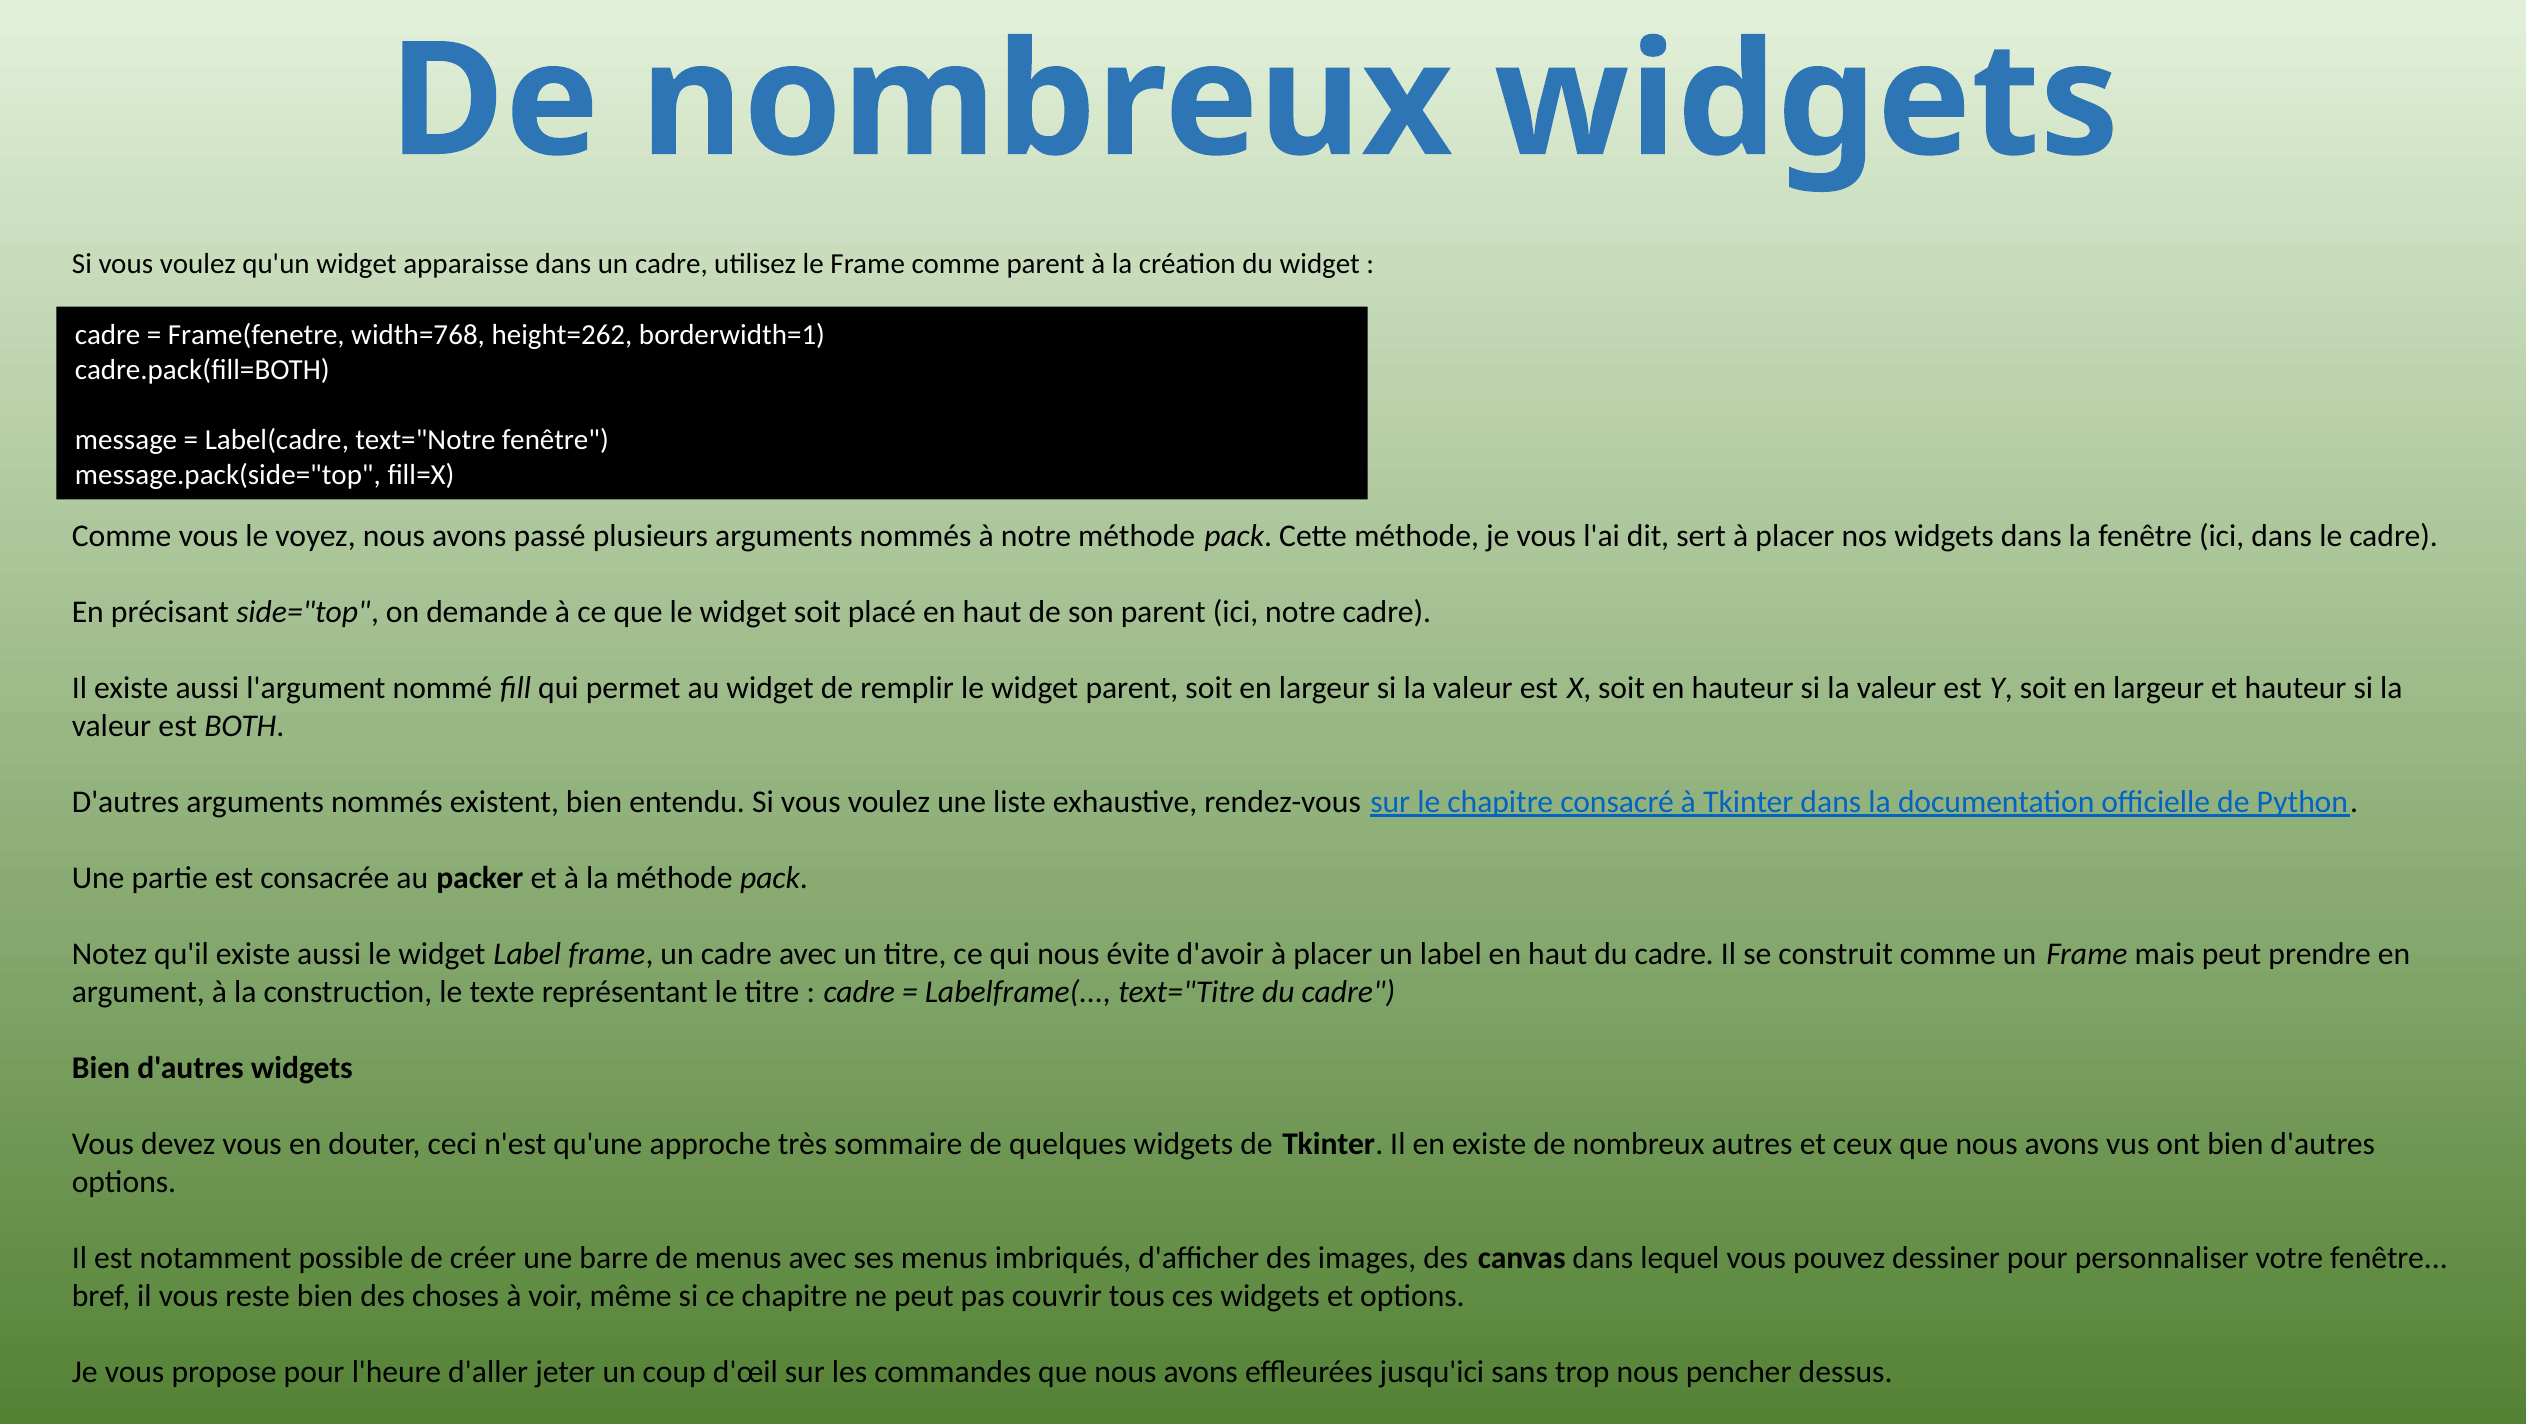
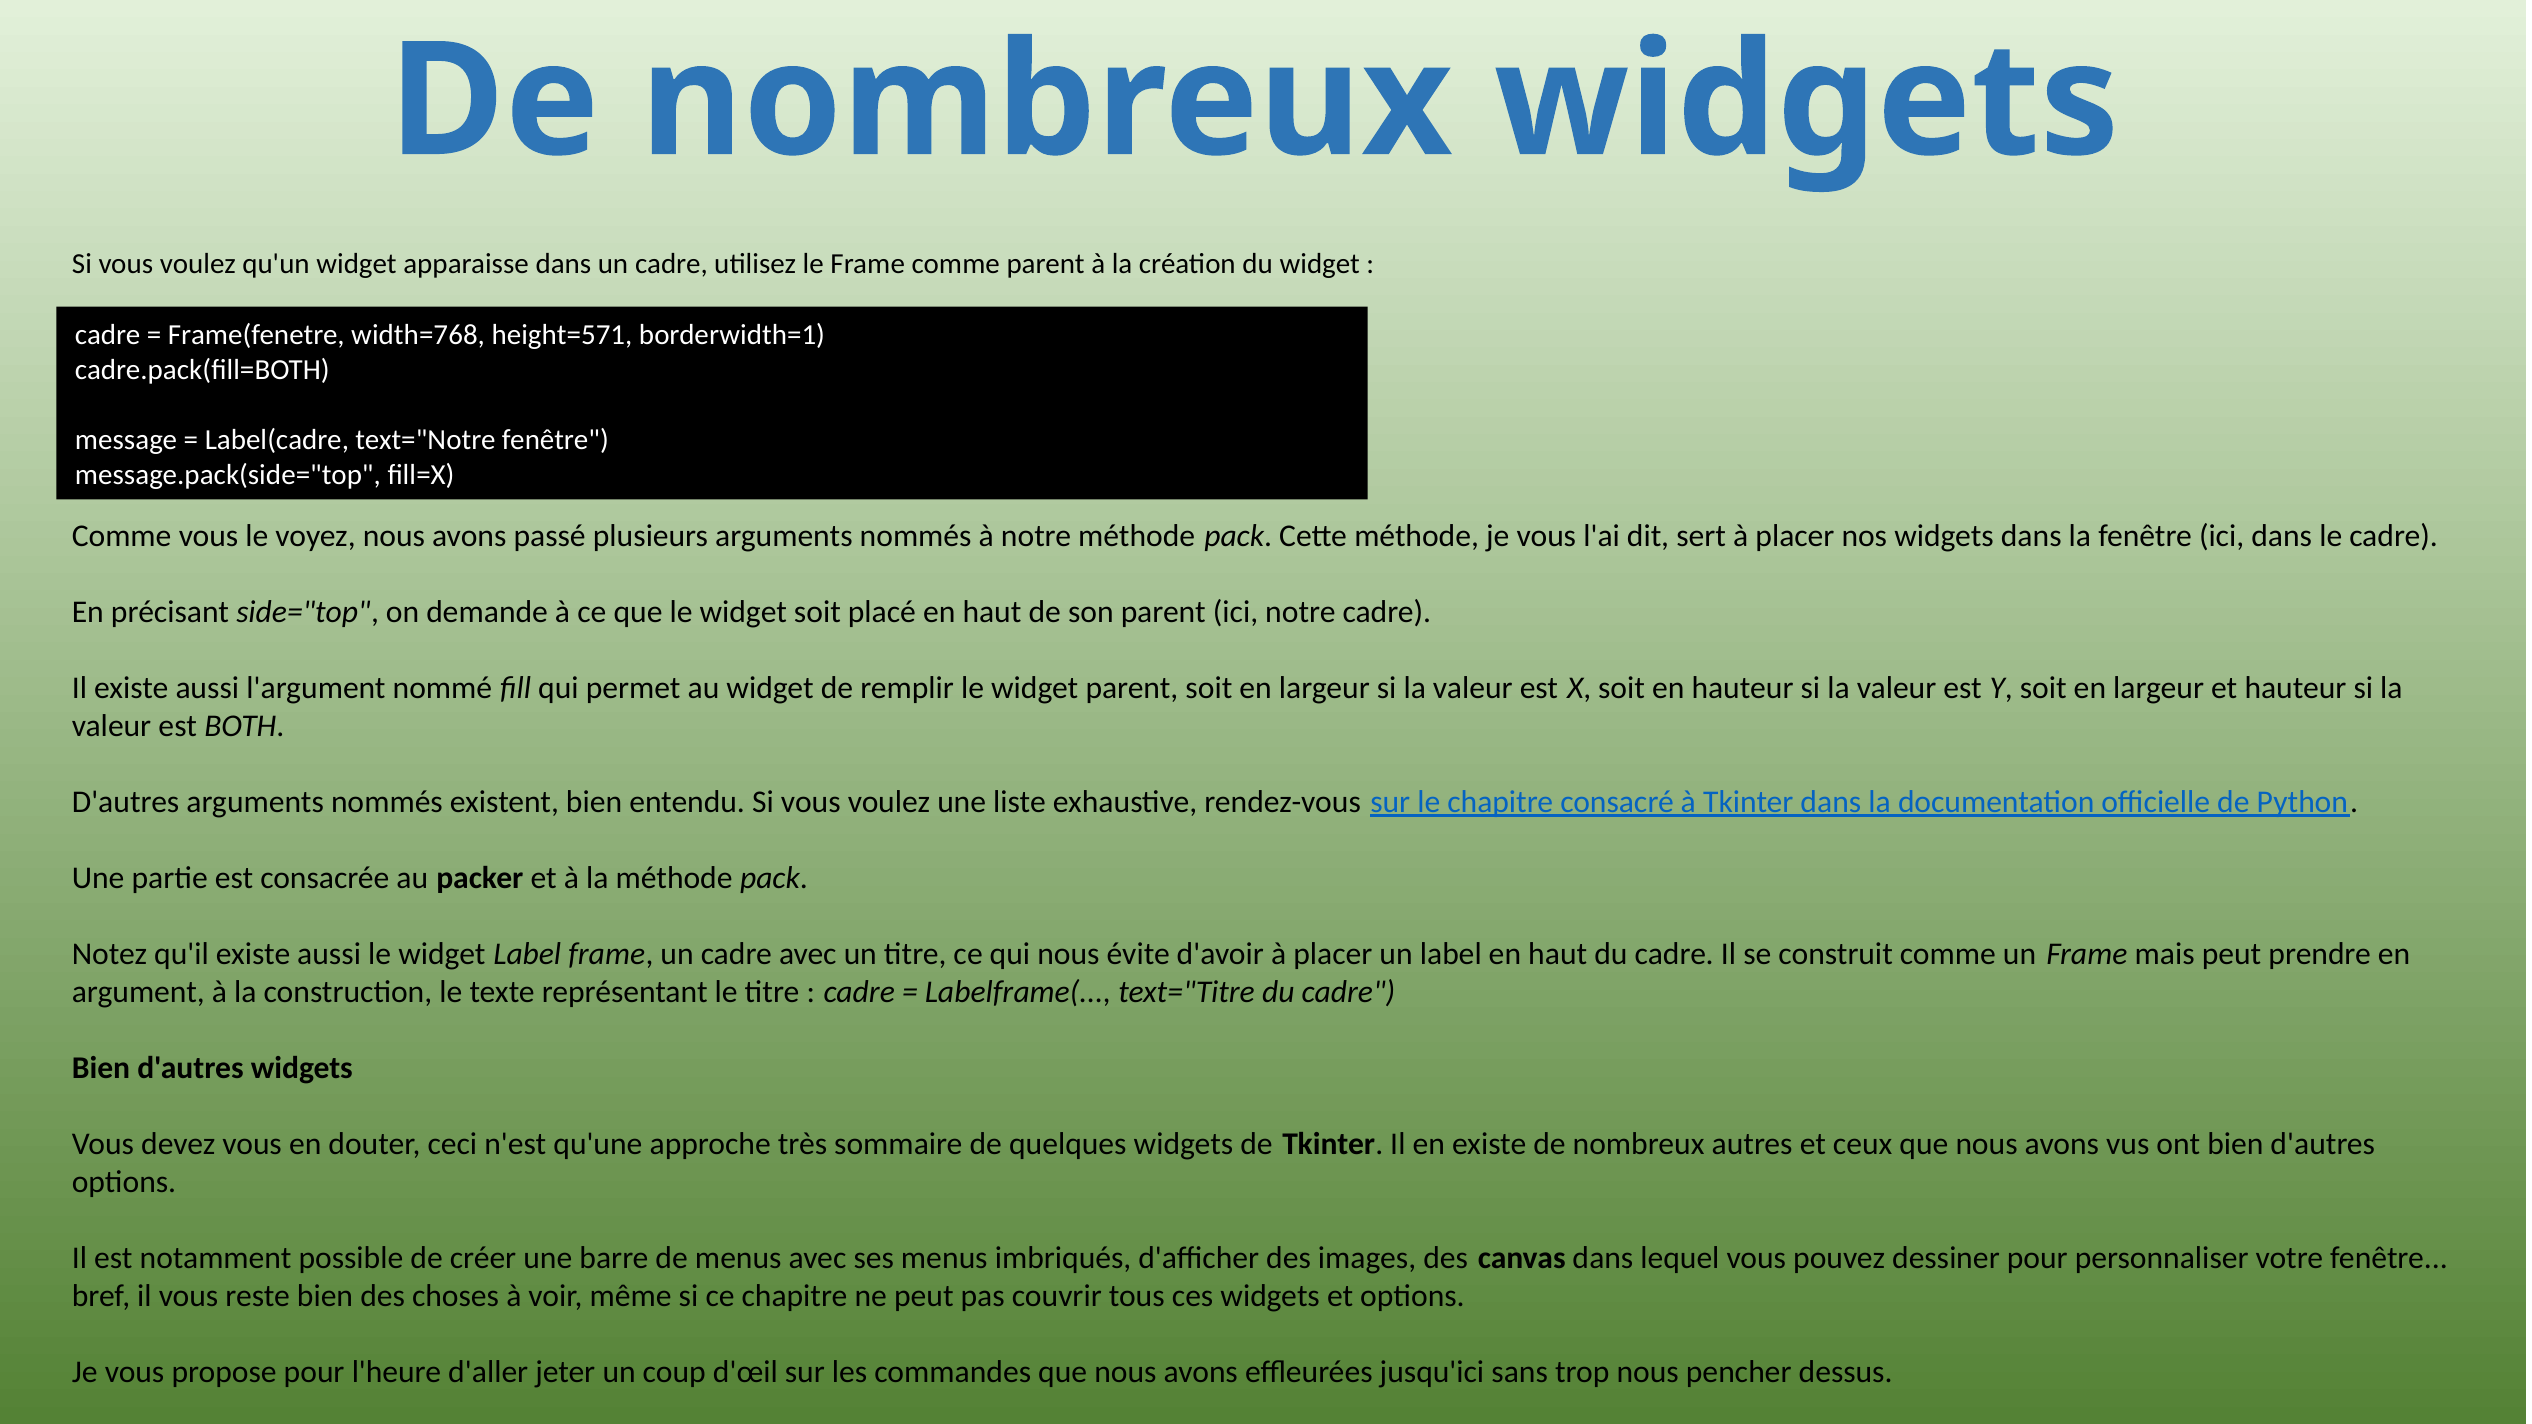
height=262: height=262 -> height=571 (562, 335)
